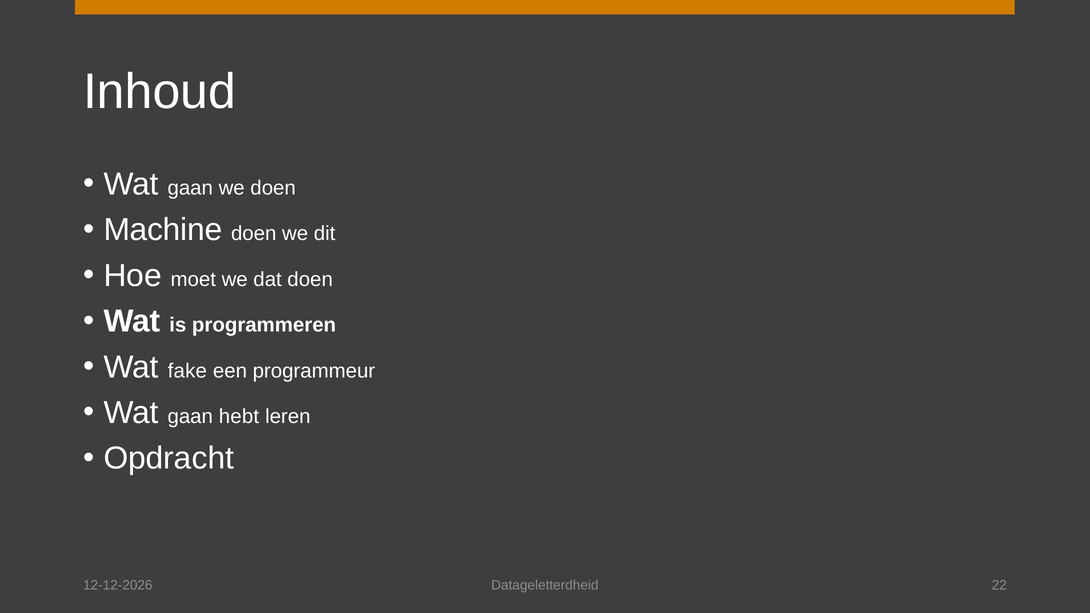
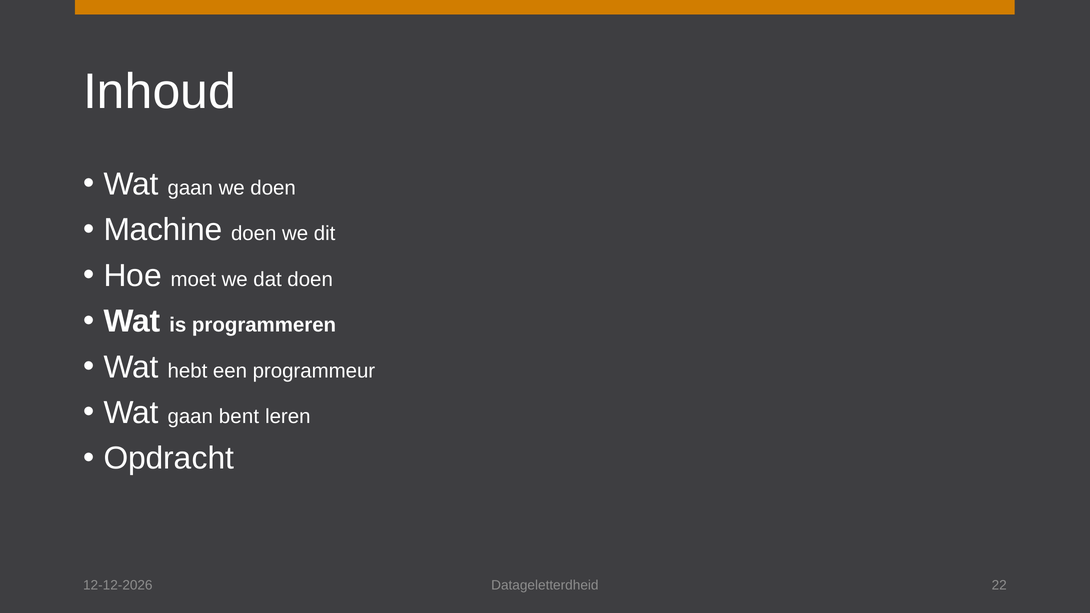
fake: fake -> hebt (187, 371)
hebt: hebt -> bent (239, 417)
